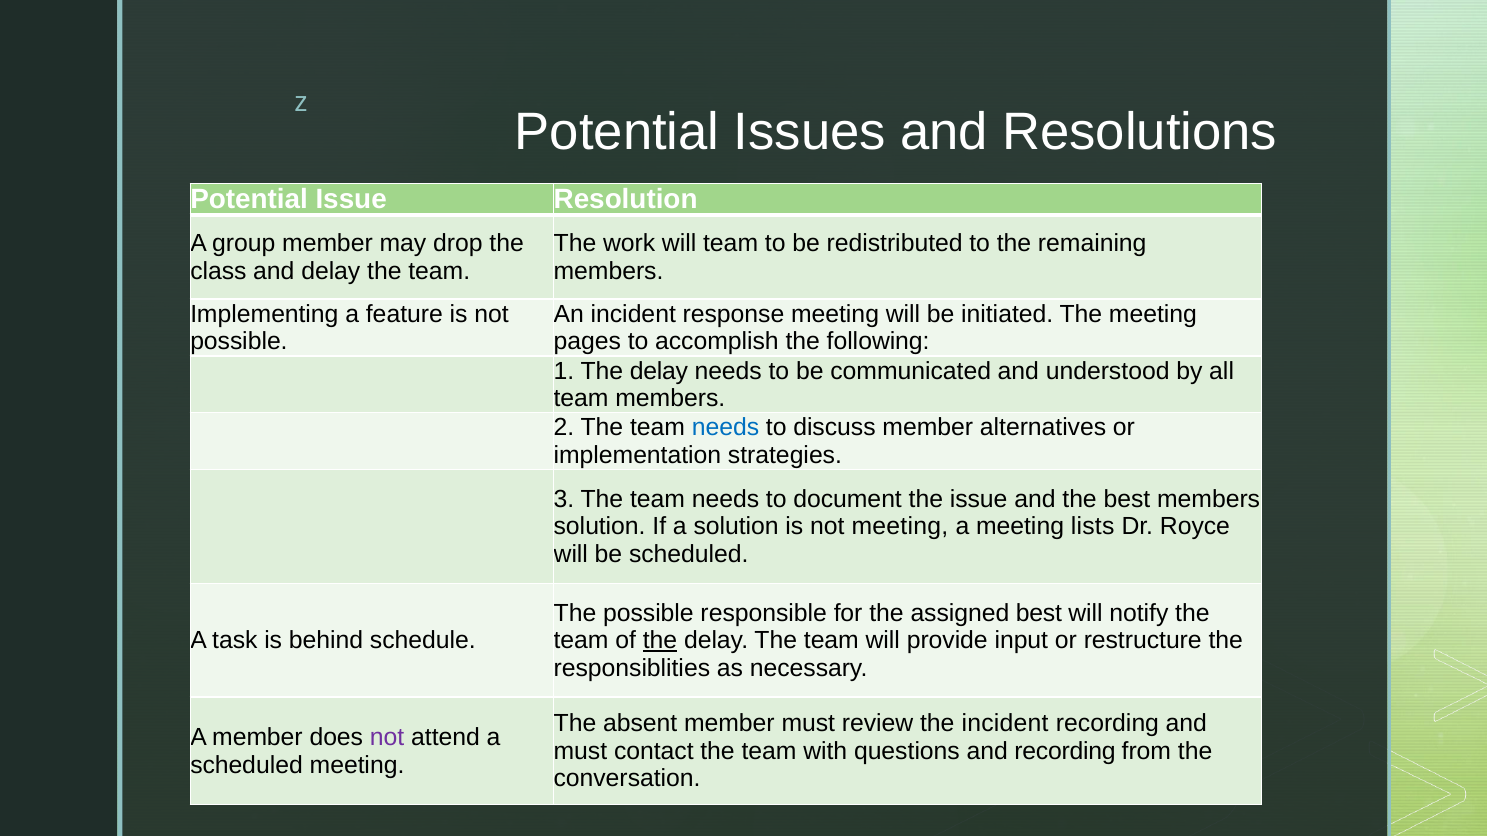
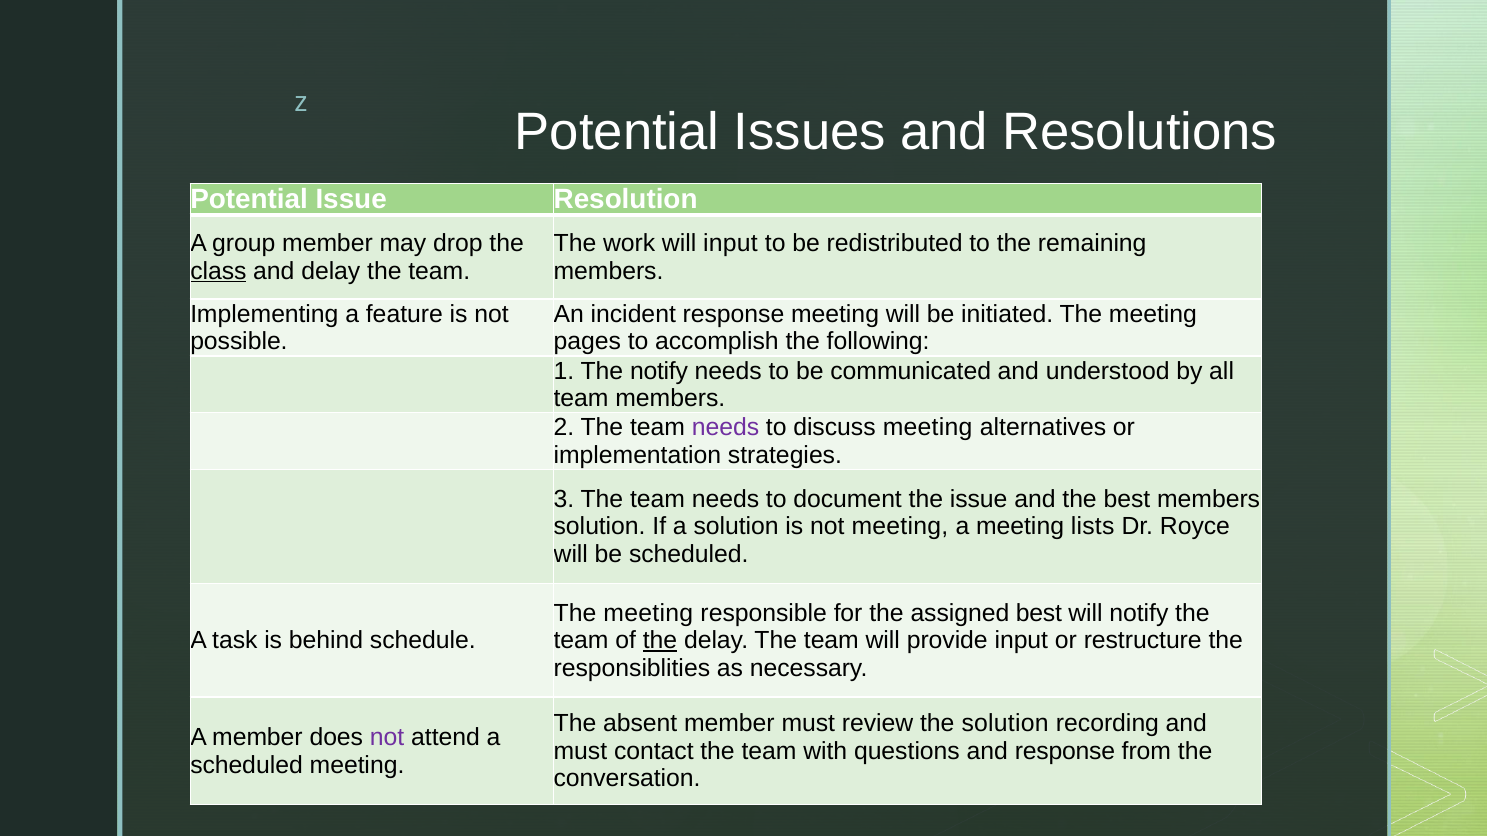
will team: team -> input (730, 244)
class underline: none -> present (218, 271)
1 The delay: delay -> notify (659, 371)
needs colour: blue -> purple (726, 428)
discuss member: member -> meeting (928, 428)
possible: possible -> meeting (648, 613)
the incident: incident -> solution (1005, 724)
and recording: recording -> response (1065, 752)
